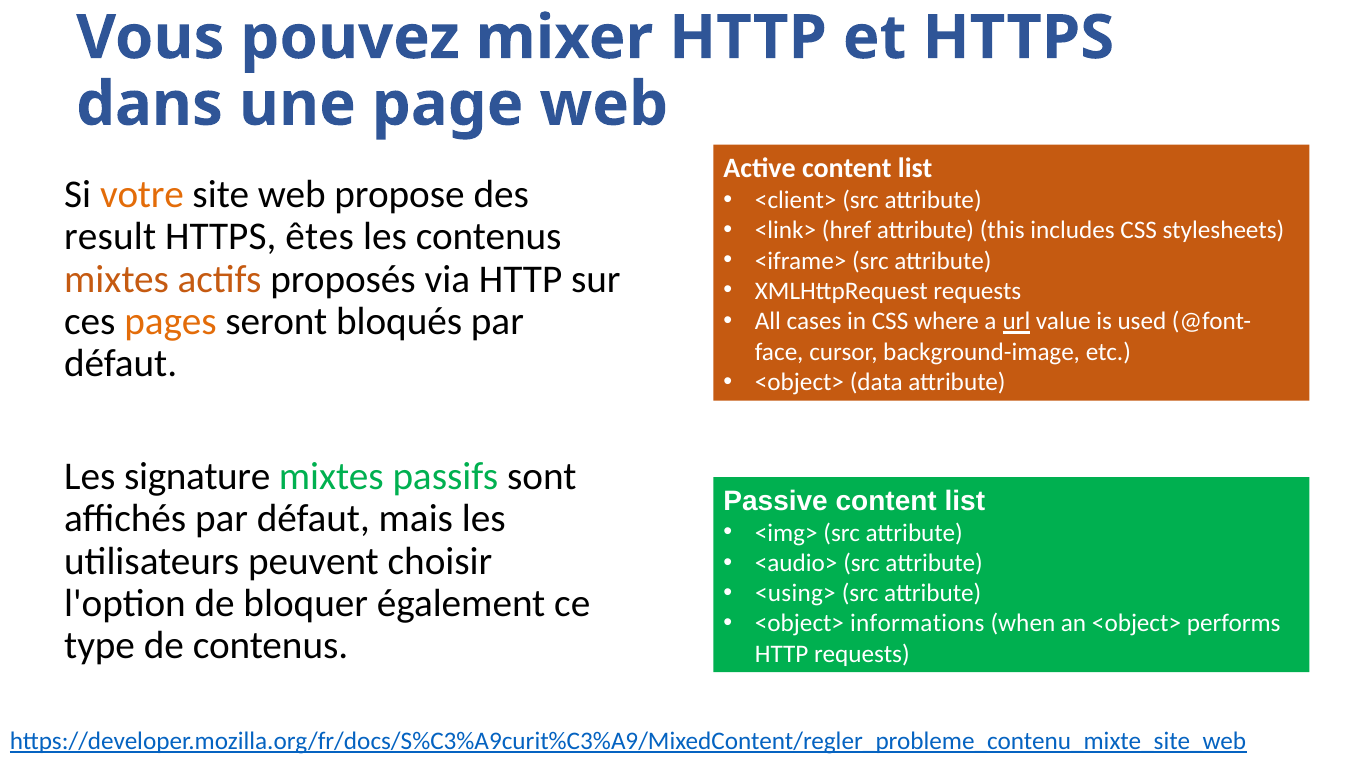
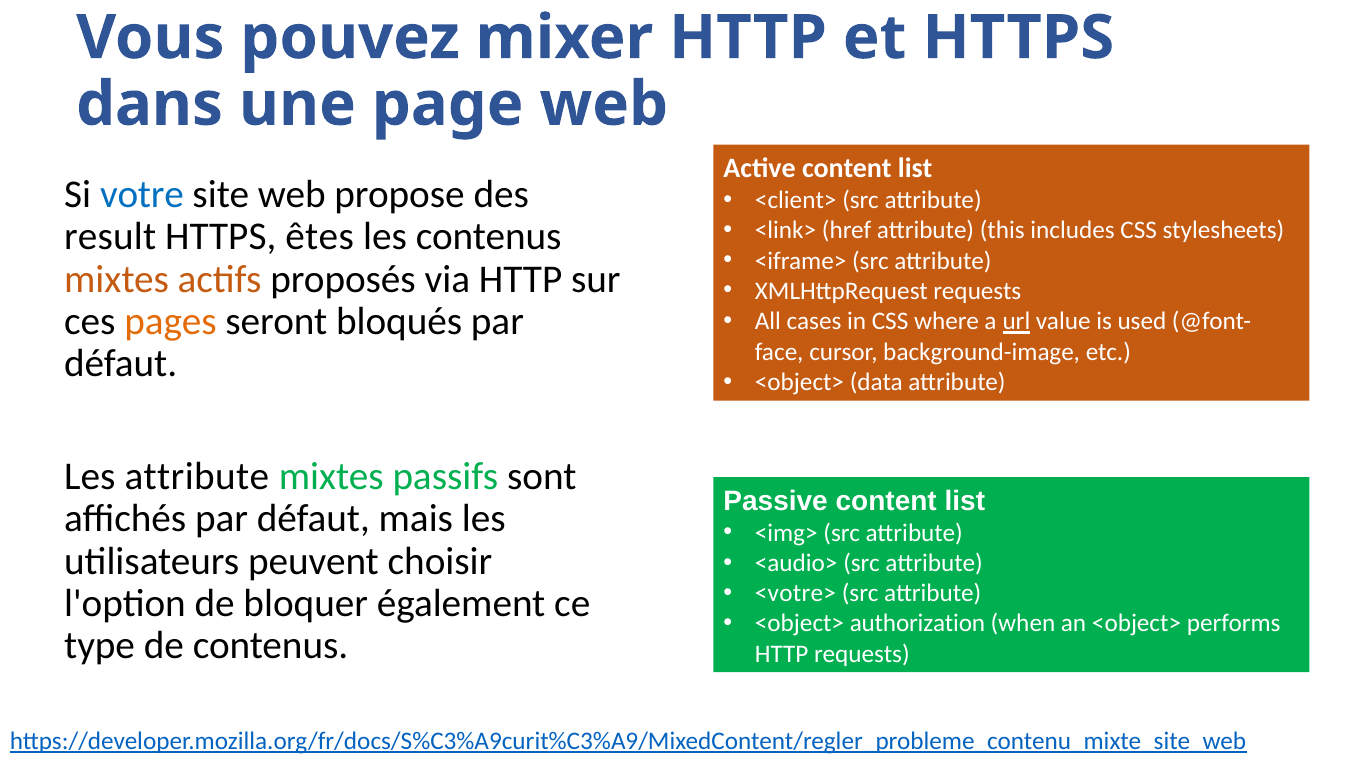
votre colour: orange -> blue (142, 195)
Les signature: signature -> attribute (197, 476)
<using>: <using> -> <votre> (795, 593)
informations: informations -> authorization (917, 623)
